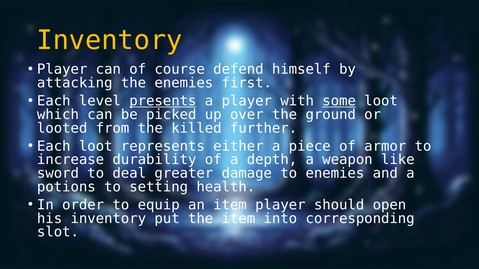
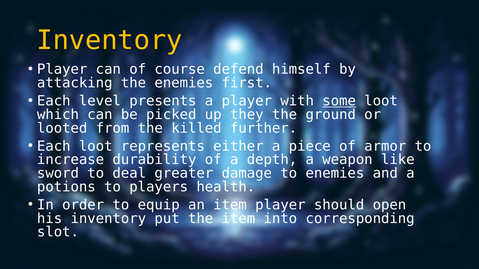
presents underline: present -> none (163, 101)
over: over -> they (247, 115)
setting: setting -> players (159, 187)
